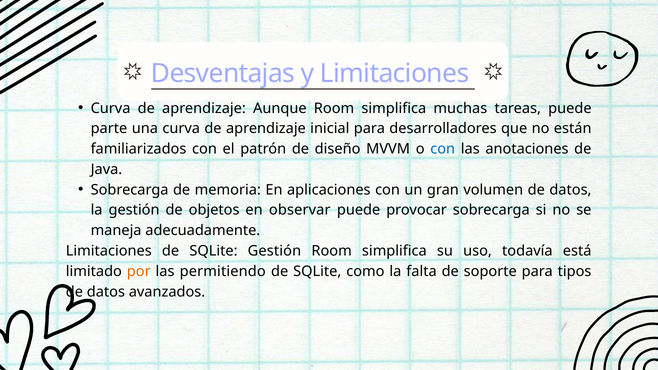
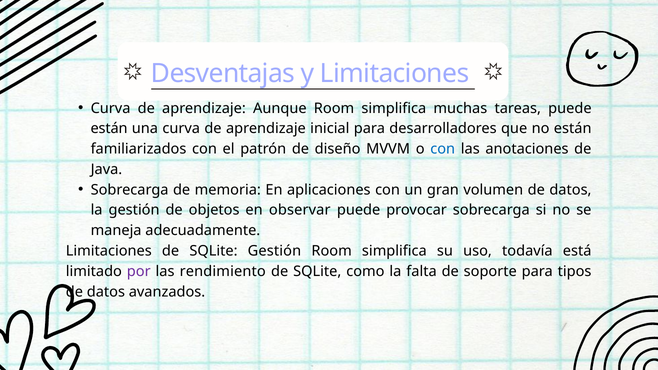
parte: parte -> están (109, 129)
por colour: orange -> purple (139, 271)
permitiendo: permitiendo -> rendimiento (223, 271)
